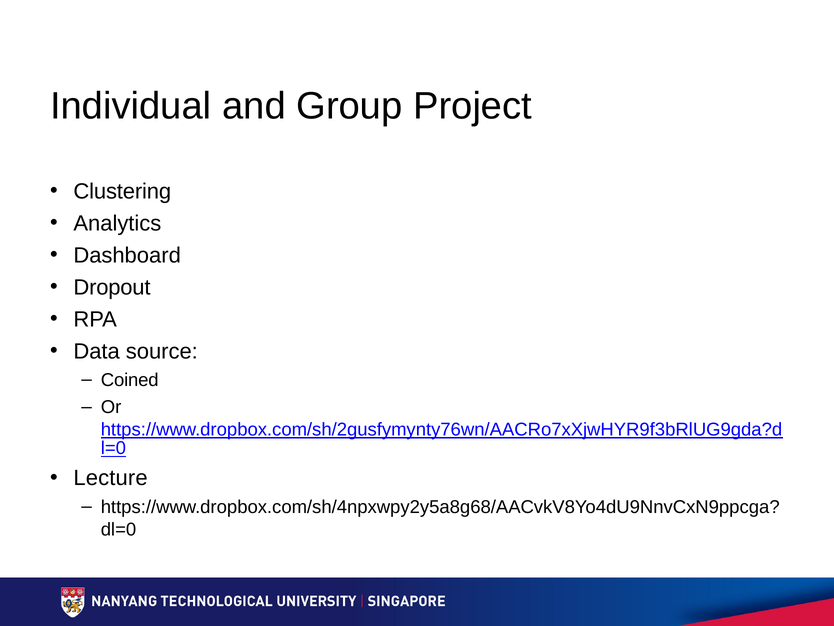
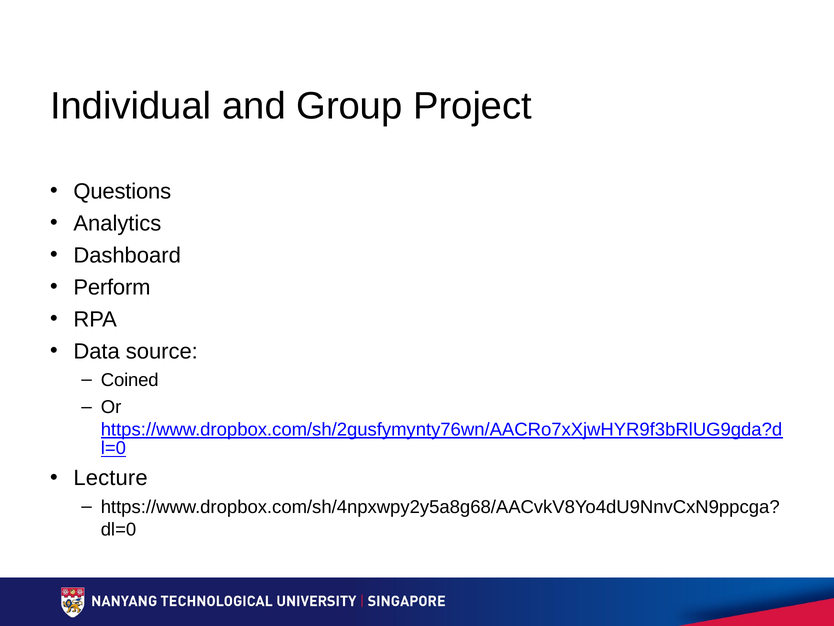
Clustering: Clustering -> Questions (122, 191)
Dropout: Dropout -> Perform (112, 287)
